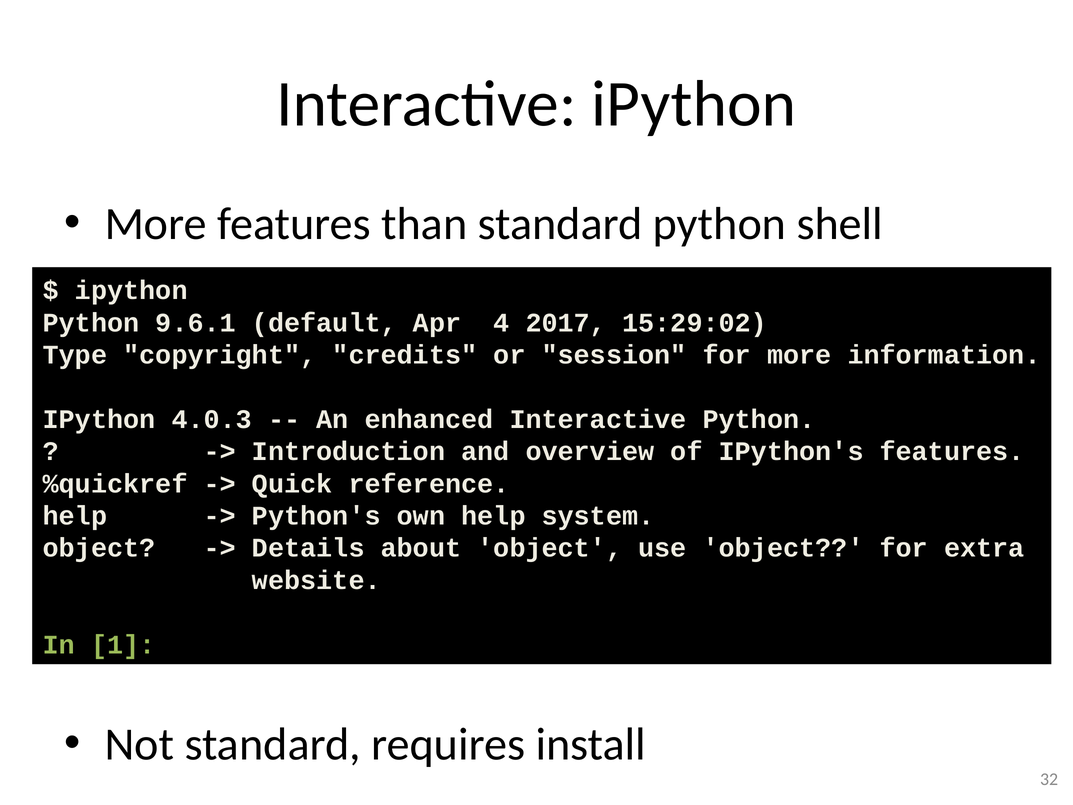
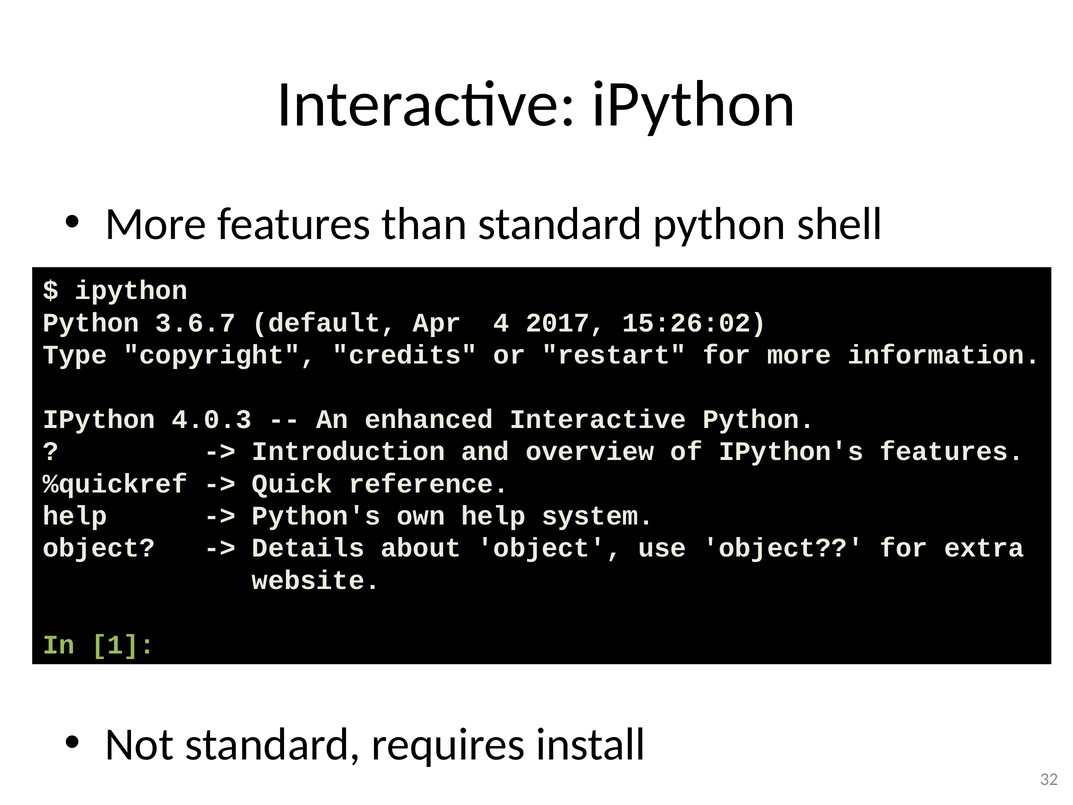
9.6.1: 9.6.1 -> 3.6.7 (196, 323)
15:29:02: 15:29:02 -> 15:26:02 (695, 323)
session: session -> restart (614, 355)
